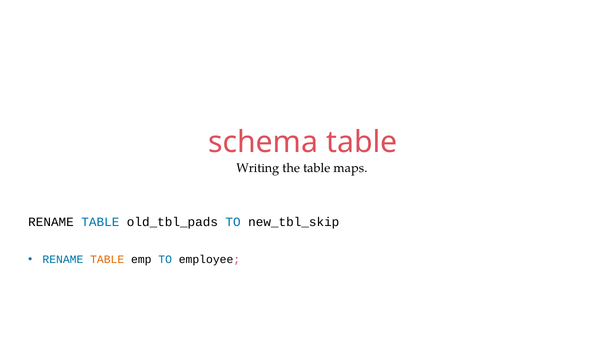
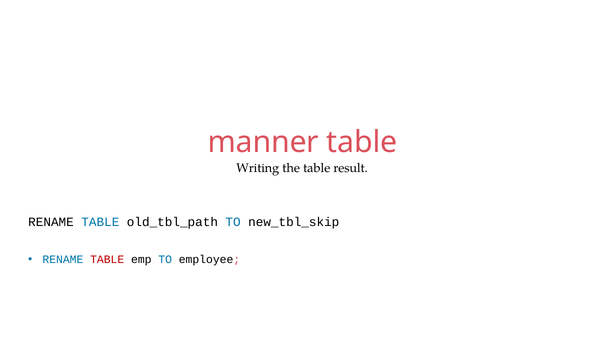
schema: schema -> manner (263, 142)
maps: maps -> result (351, 168)
old_tbl_pads: old_tbl_pads -> old_tbl_path (172, 222)
TABLE colour: orange -> red (107, 259)
